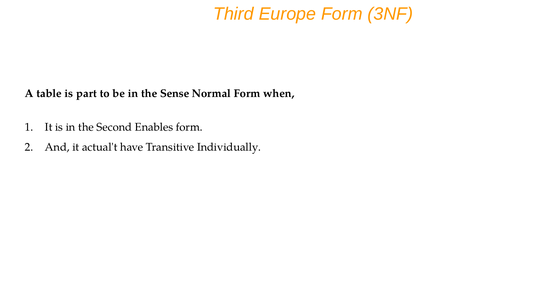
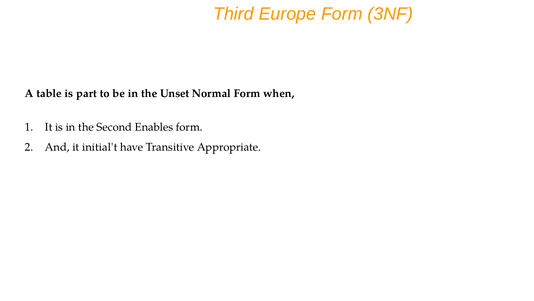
Sense: Sense -> Unset (175, 93)
actual't: actual't -> initial't (100, 147)
Individually: Individually -> Appropriate (229, 147)
